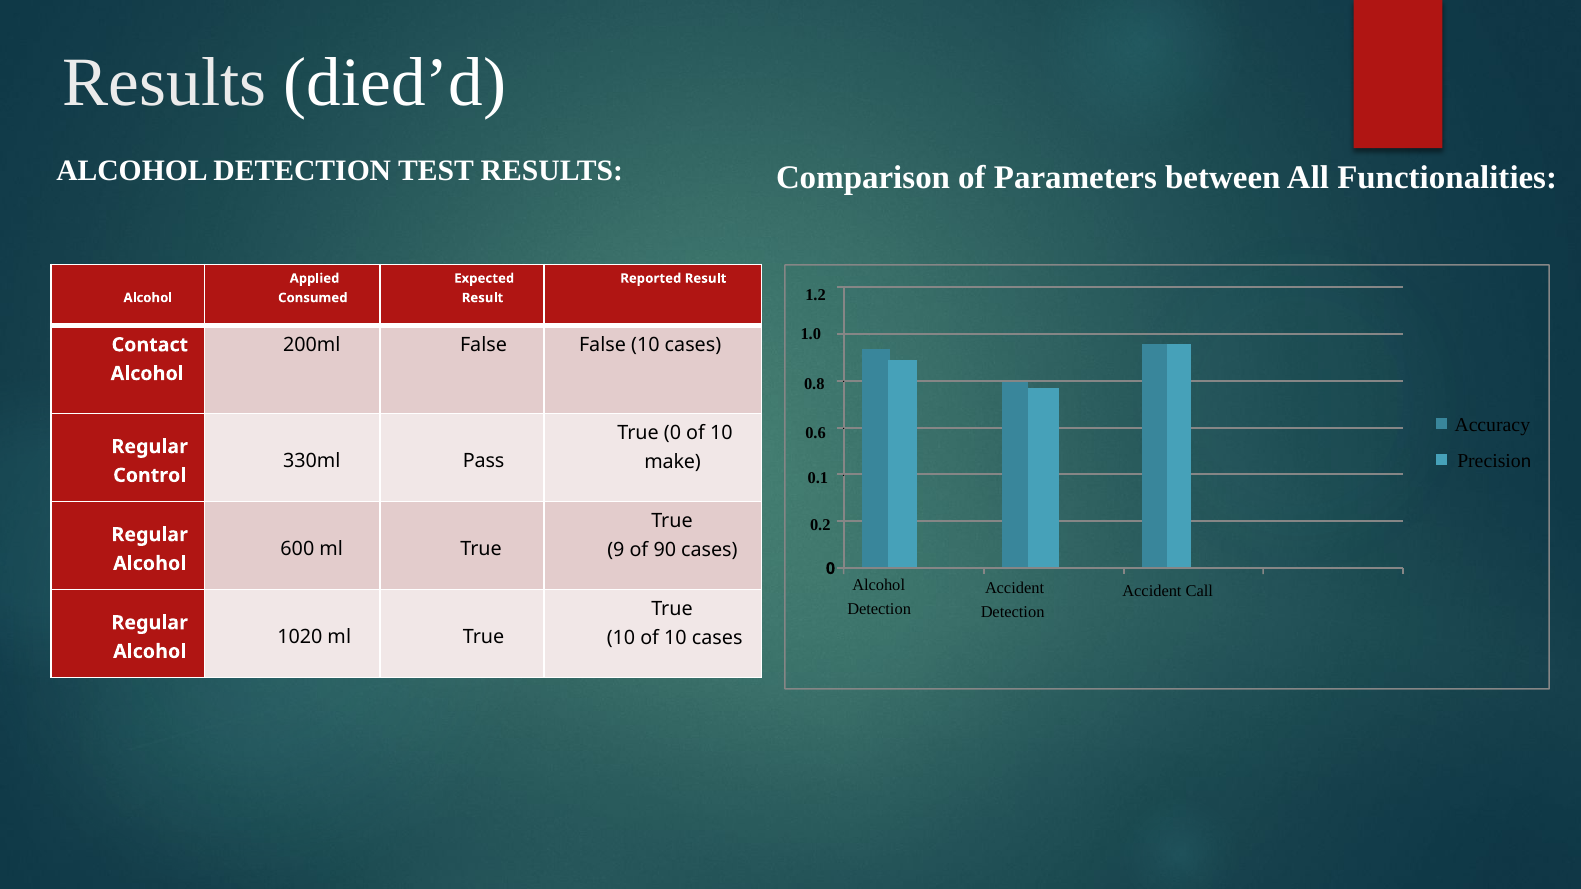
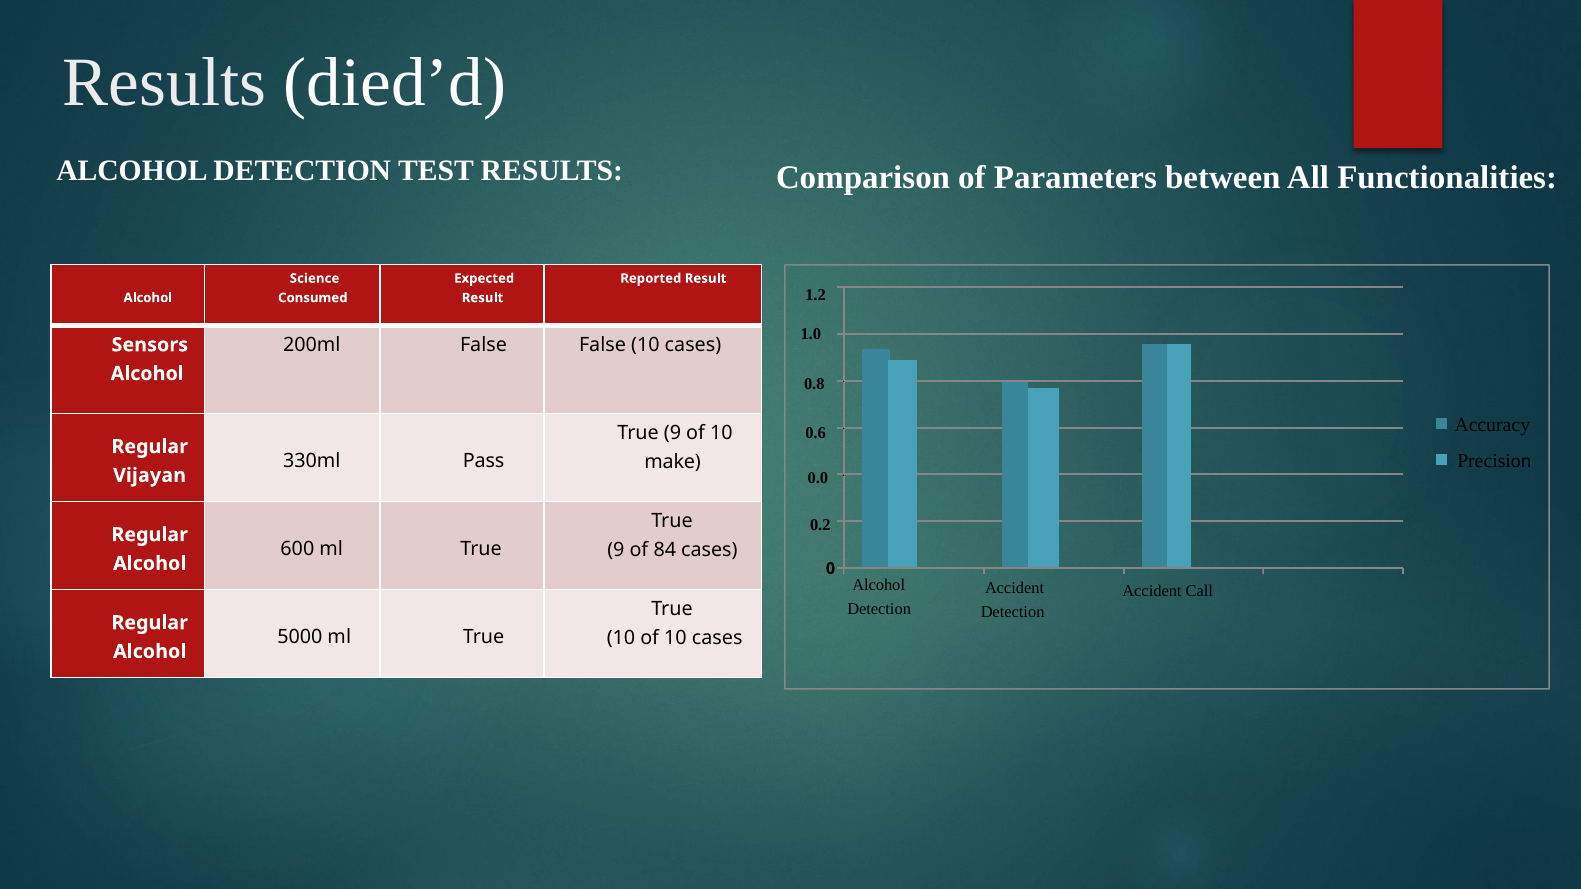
Applied: Applied -> Science (315, 278)
Contact: Contact -> Sensors (150, 345)
0: 0 -> 9 (673, 433)
0.1: 0.1 -> 0.0 (818, 479)
Control: Control -> Vijayan (150, 476)
90: 90 -> 84 (665, 550)
1020: 1020 -> 5000 (300, 637)
